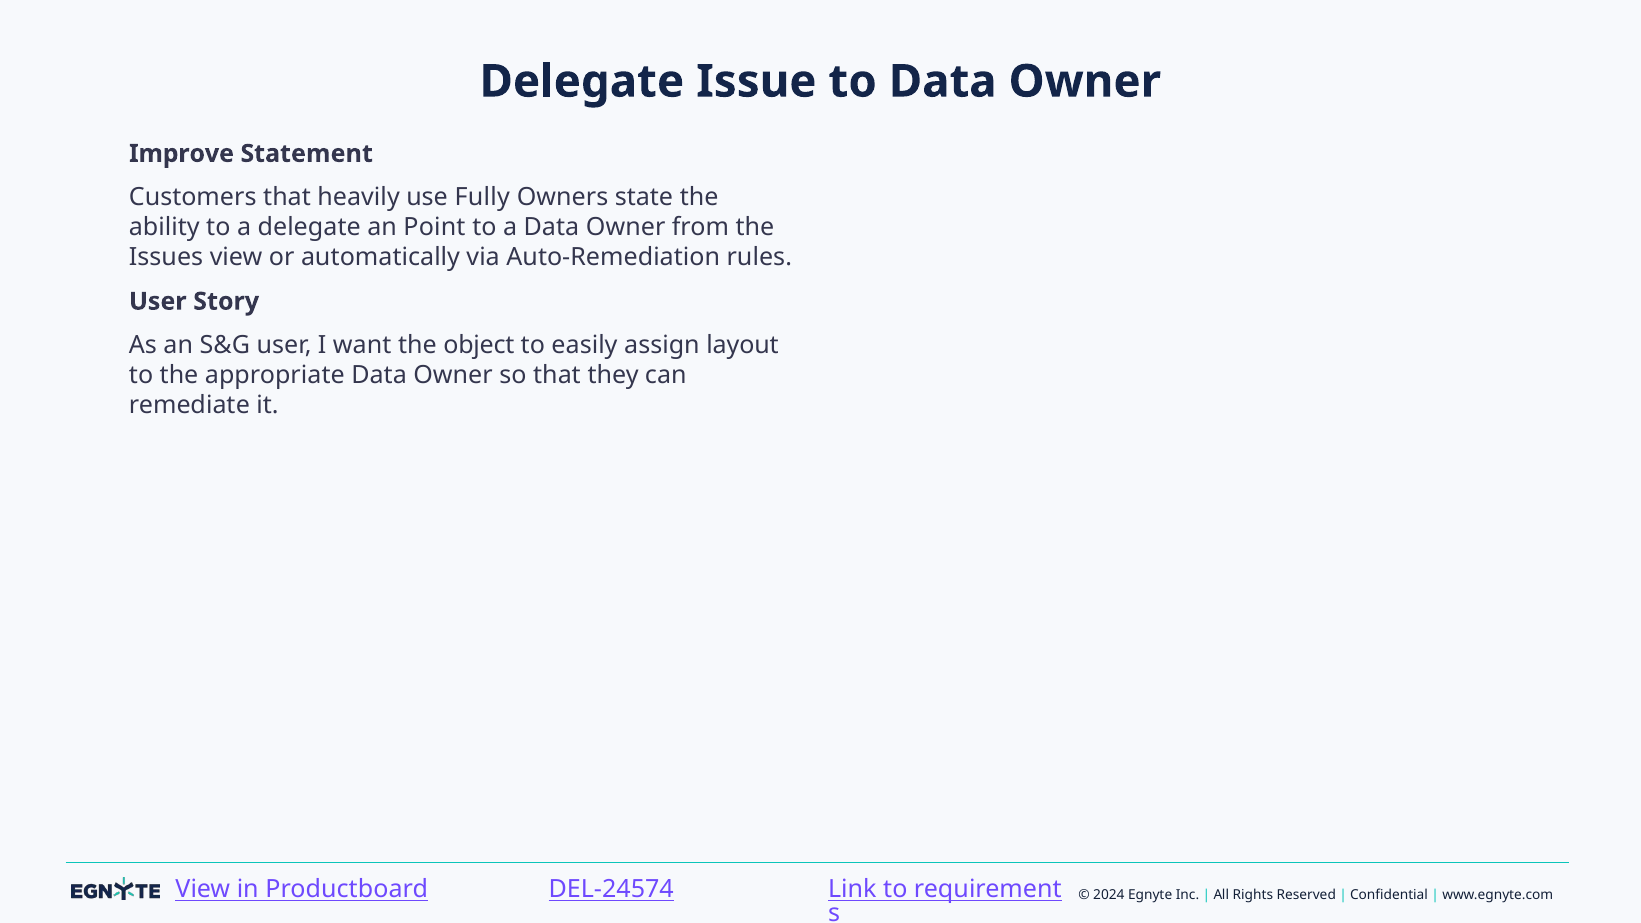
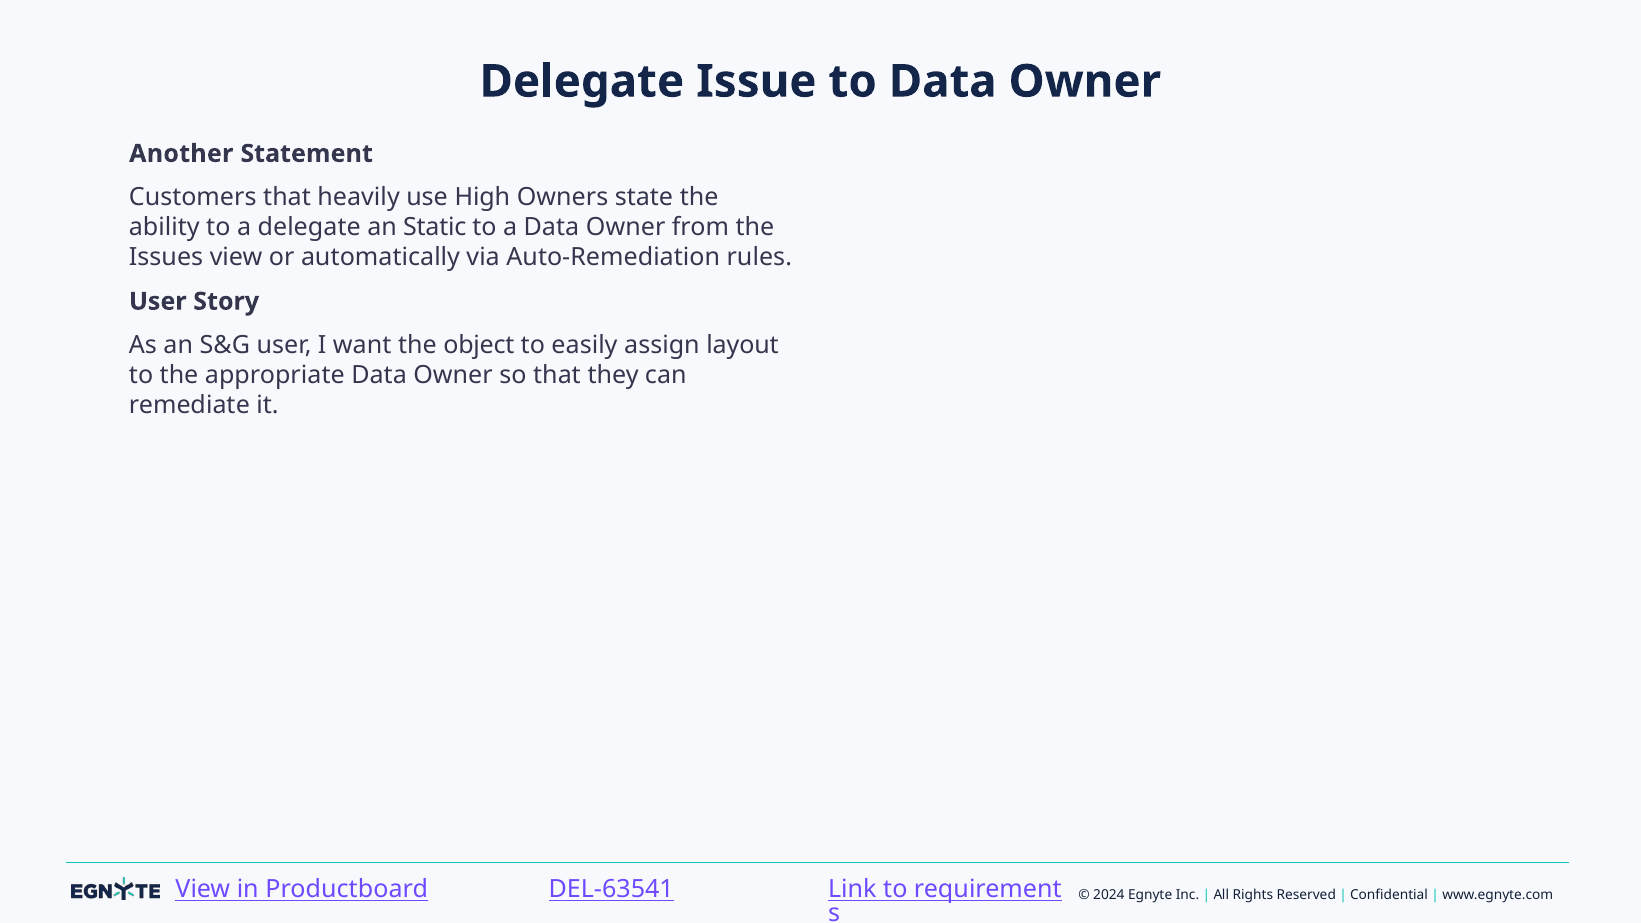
Improve: Improve -> Another (181, 154)
Fully: Fully -> High (482, 197)
Point: Point -> Static (435, 228)
DEL-24574: DEL-24574 -> DEL-63541 (611, 889)
